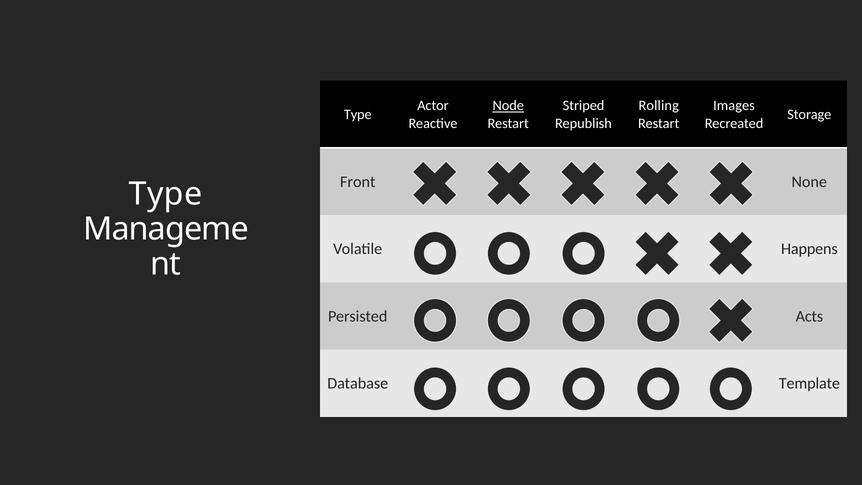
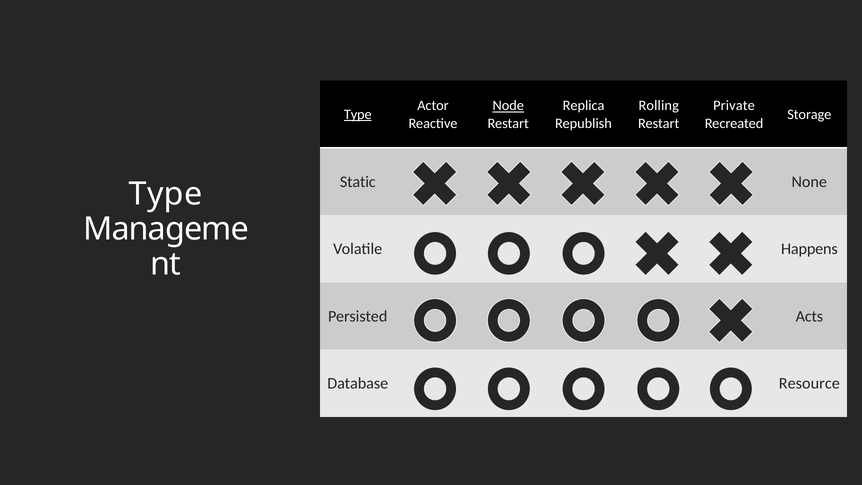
Striped: Striped -> Replica (584, 106)
Images: Images -> Private (734, 106)
Type underline: none -> present (358, 114)
Front: Front -> Static (358, 182)
Template: Template -> Resource (809, 383)
